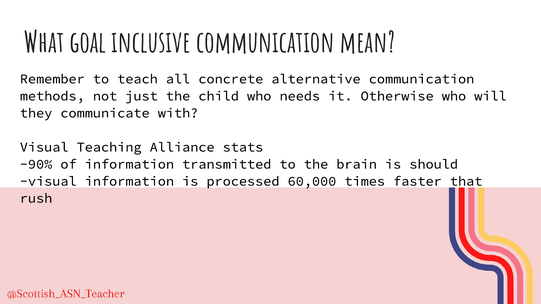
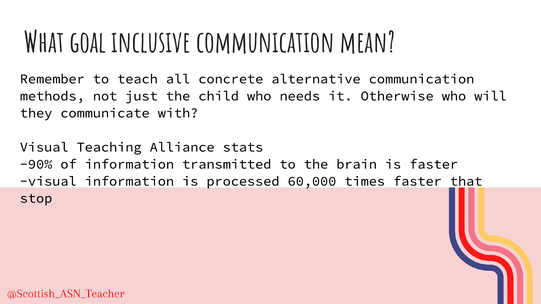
is should: should -> faster (434, 164)
rush: rush -> stop (36, 198)
